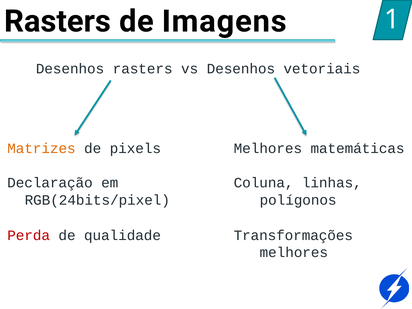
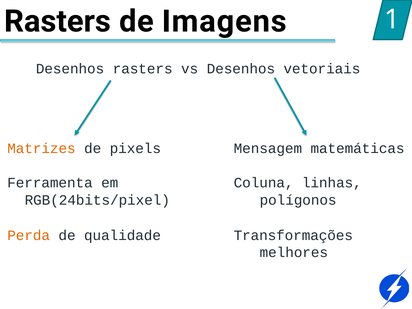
Melhores: Melhores -> Mensagem (268, 148)
Declaração: Declaração -> Ferramenta (50, 183)
Perda colour: red -> orange (29, 235)
